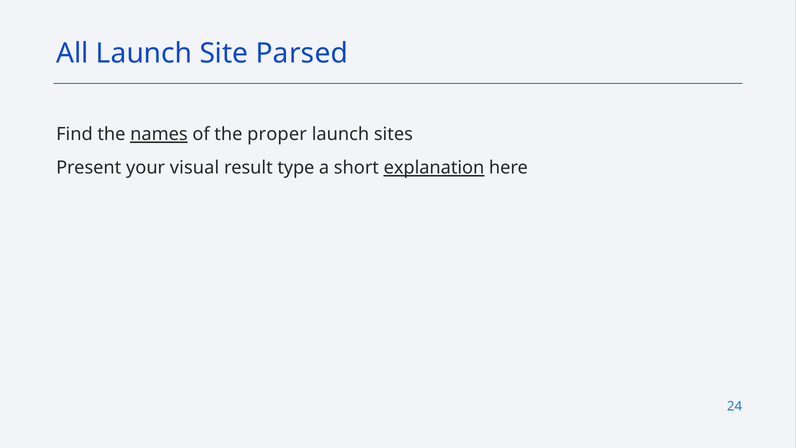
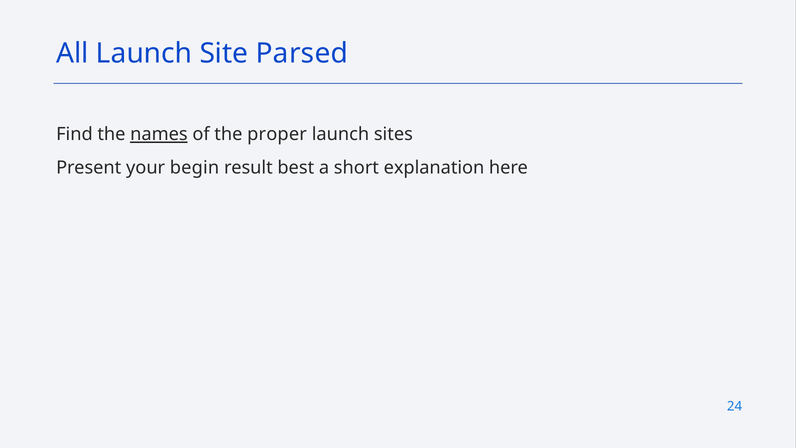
visual: visual -> begin (195, 168)
type: type -> best (296, 168)
explanation underline: present -> none (434, 168)
